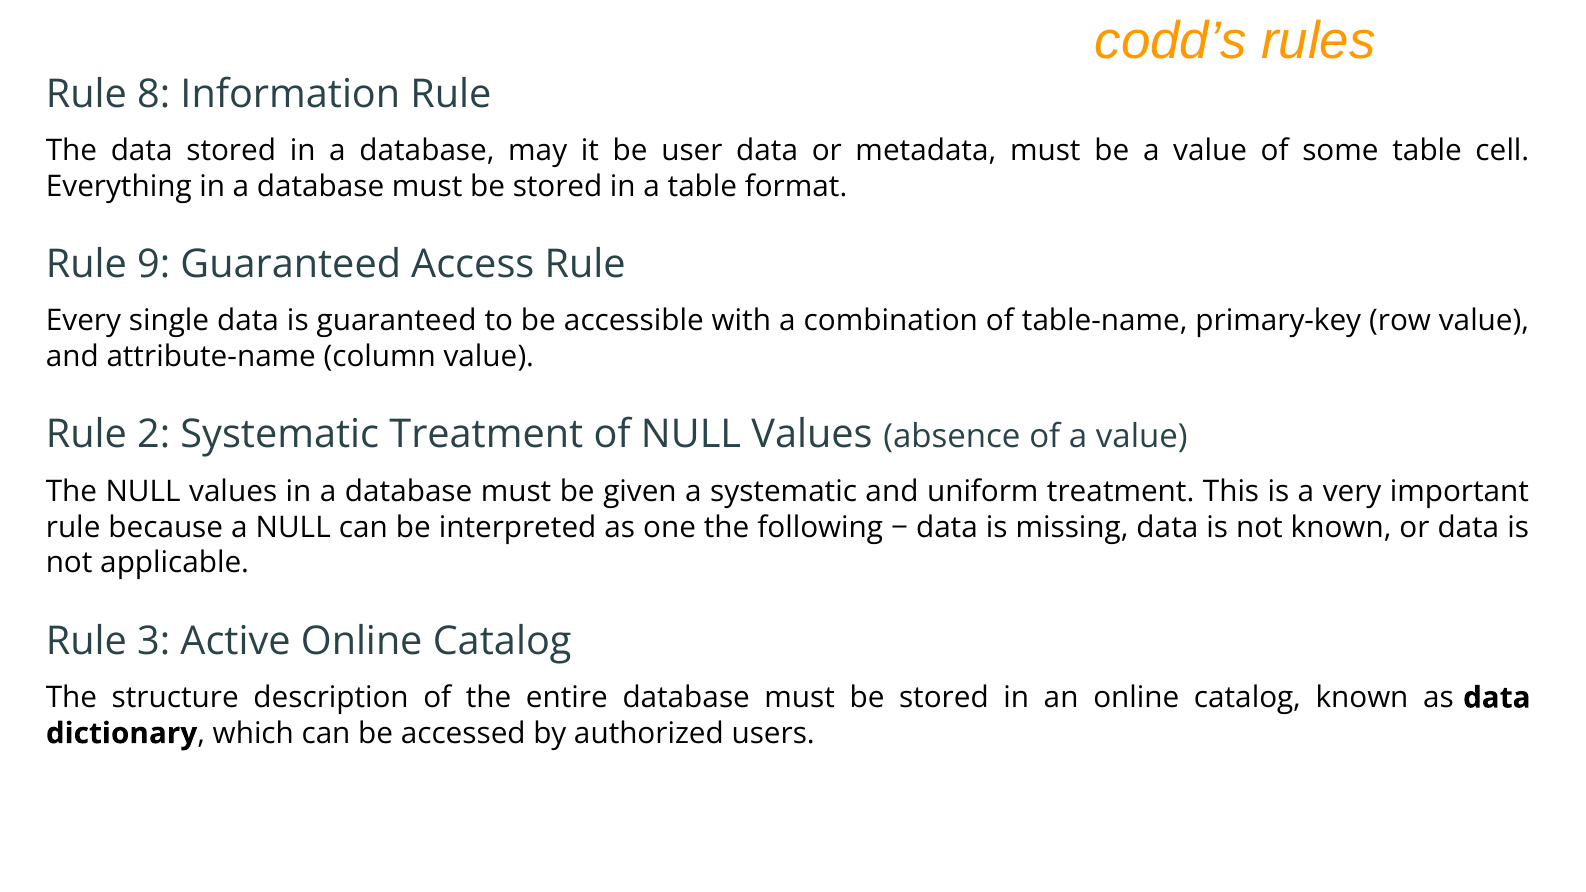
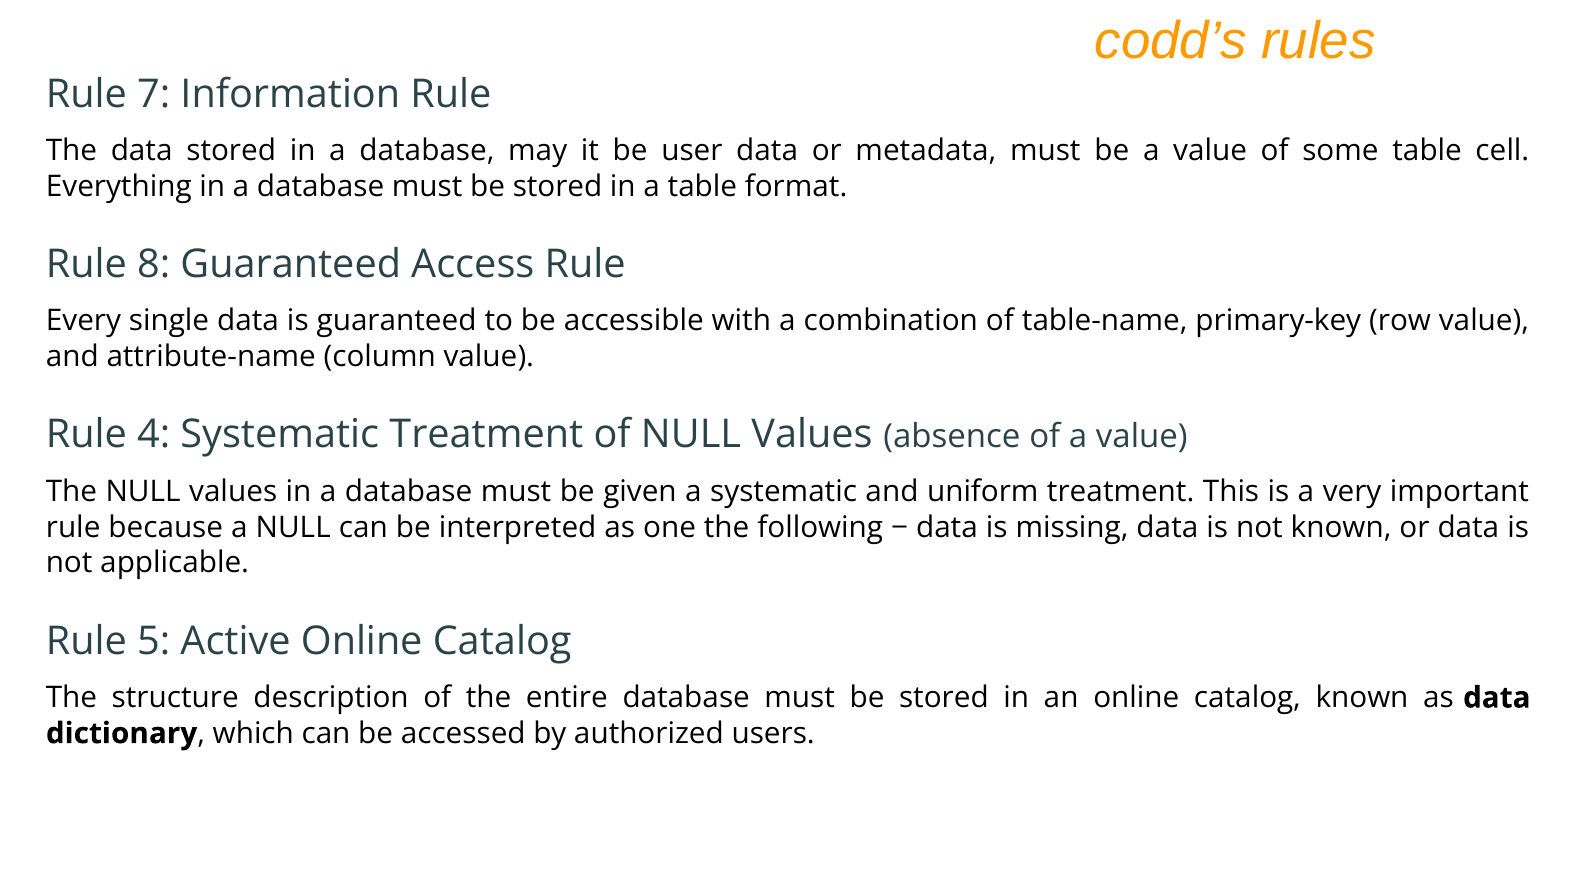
8: 8 -> 7 (154, 94)
9: 9 -> 8 (154, 264)
2: 2 -> 4 (154, 435)
3: 3 -> 5 (154, 641)
